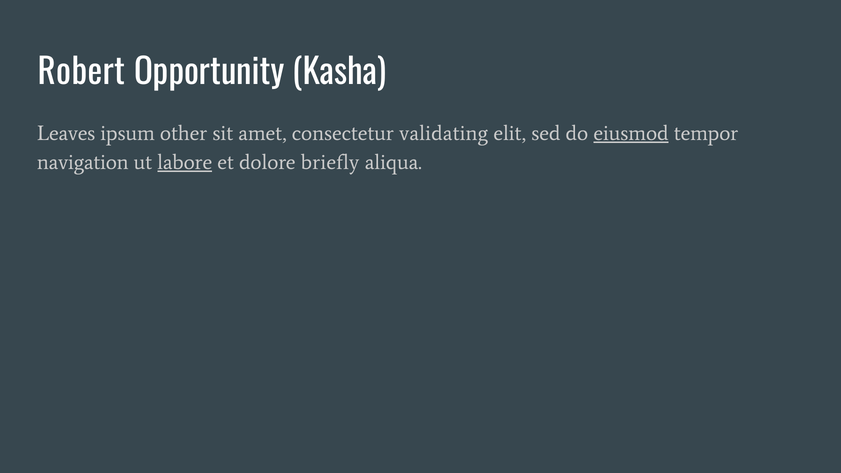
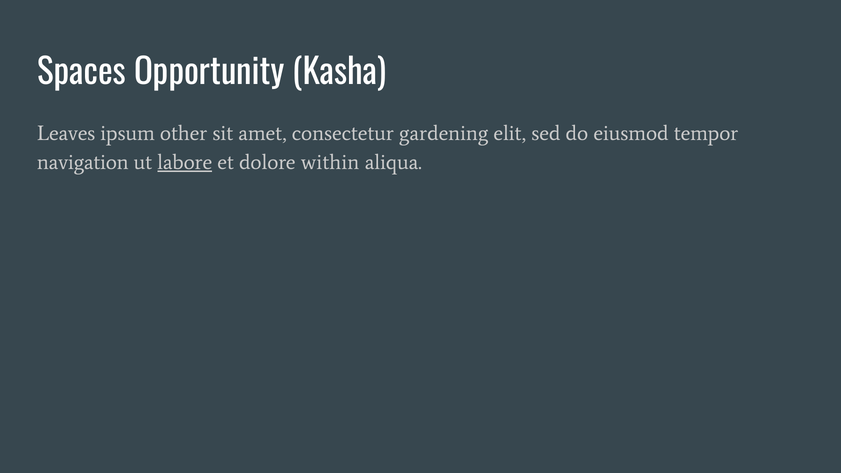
Robert: Robert -> Spaces (82, 73)
validating: validating -> gardening (444, 133)
eiusmod underline: present -> none (631, 133)
briefly: briefly -> within (330, 162)
